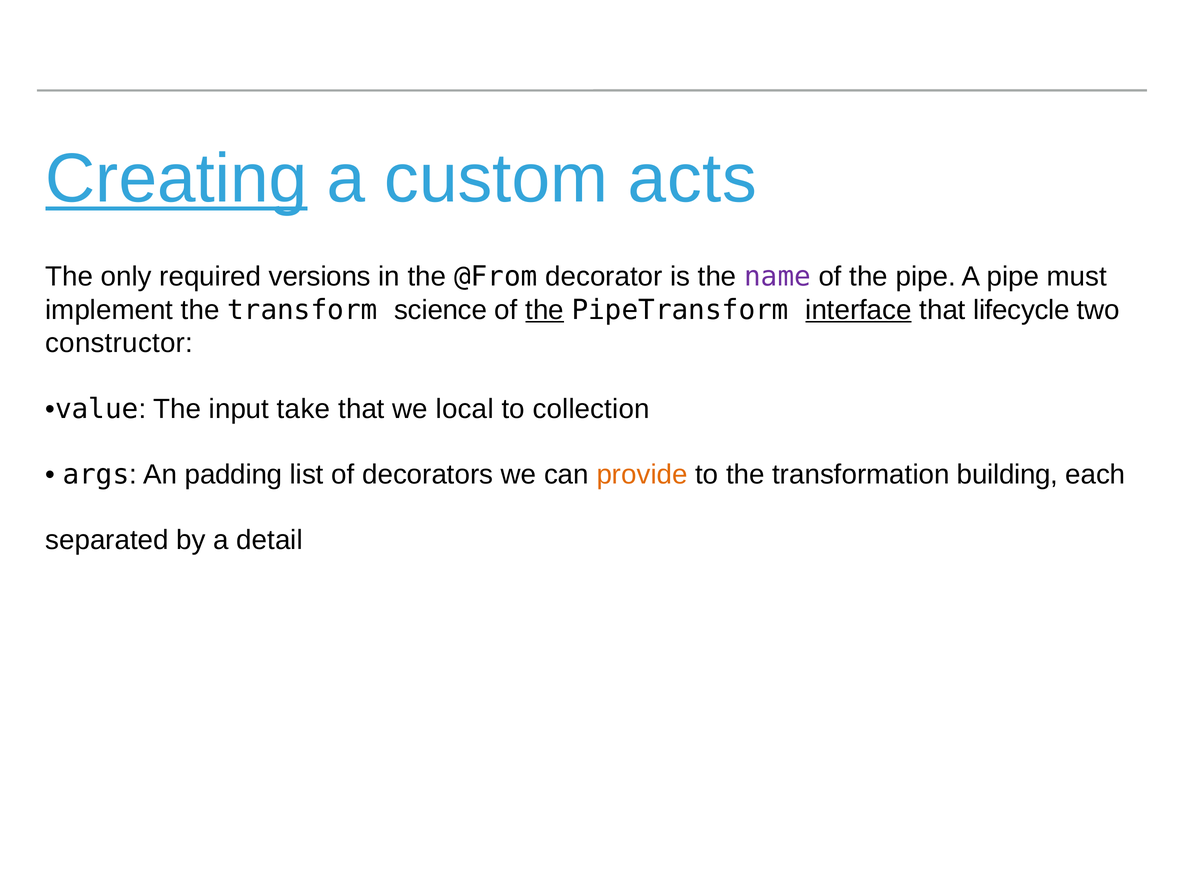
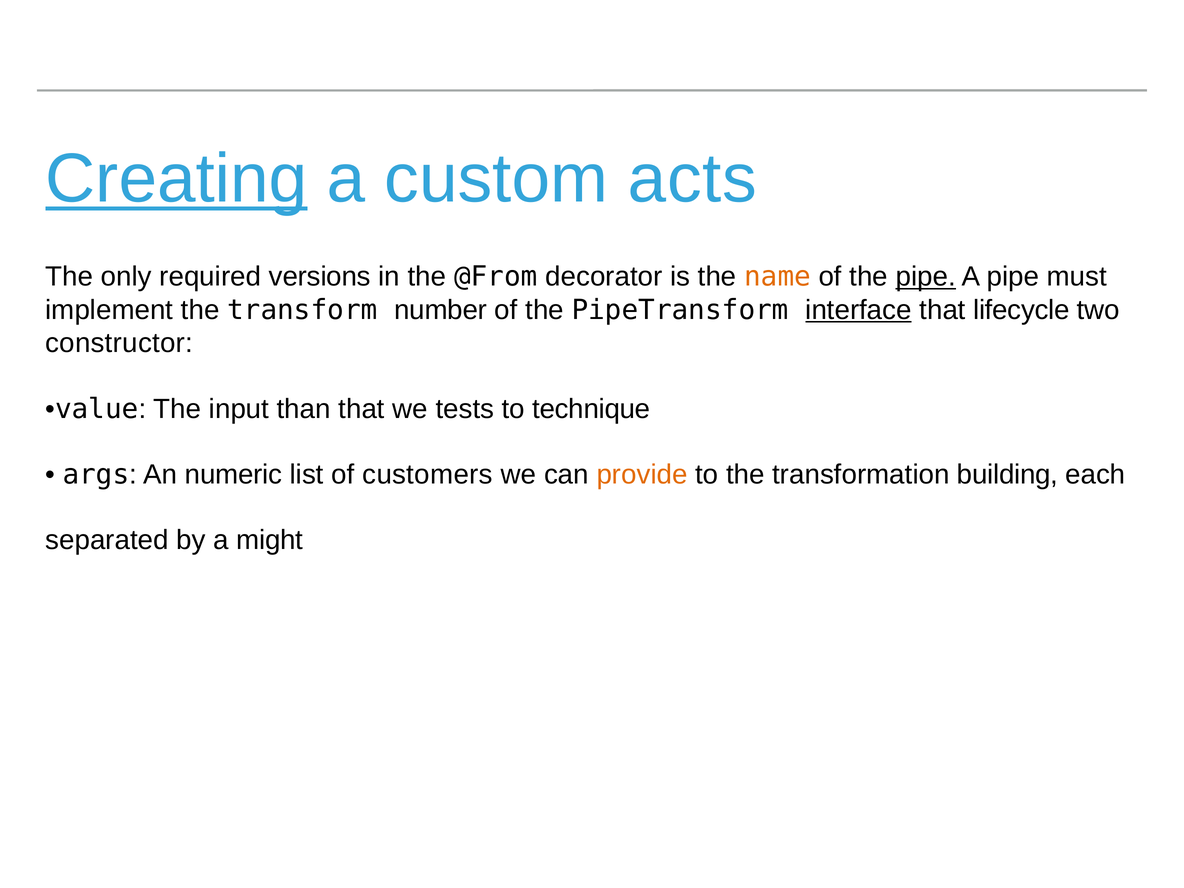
name colour: purple -> orange (778, 277)
pipe underline: none -> present (926, 277)
science: science -> number (441, 310)
the underline: present -> none (545, 310)
take: take -> than (304, 409)
local: local -> tests (465, 409)
collection: collection -> technique (591, 409)
padding: padding -> numeric (234, 475)
decorators: decorators -> customers (428, 475)
detail: detail -> might (270, 540)
